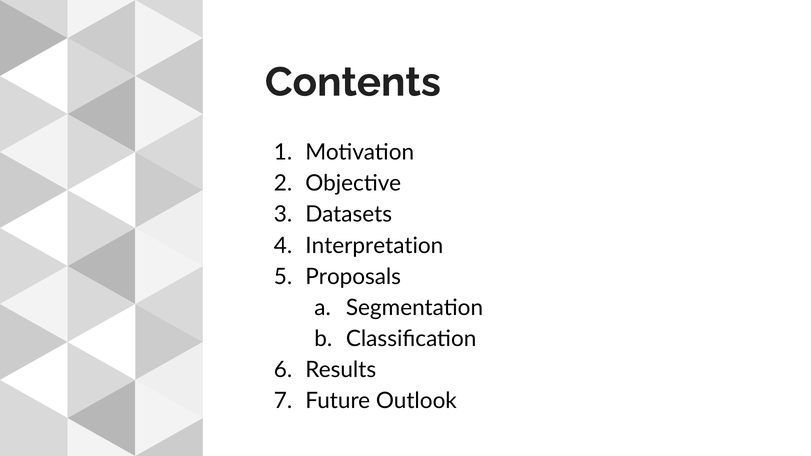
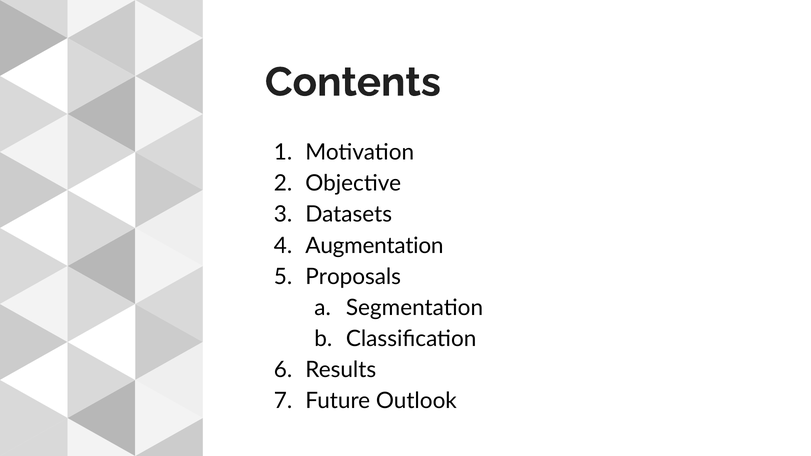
Interpretation: Interpretation -> Augmentation (374, 246)
